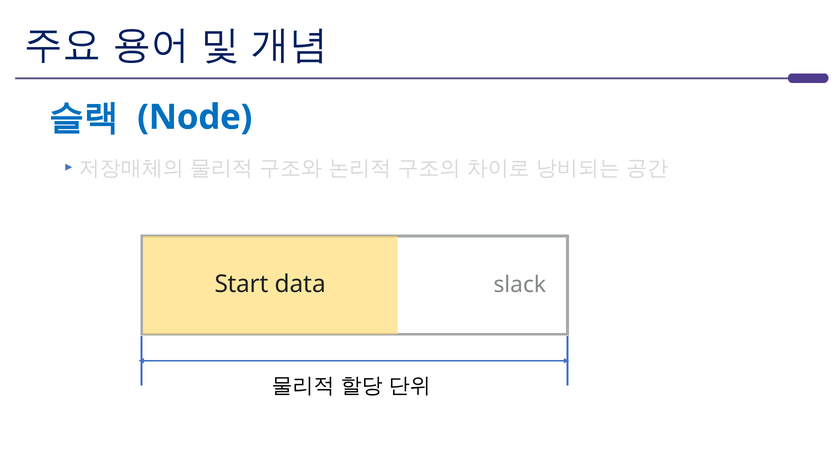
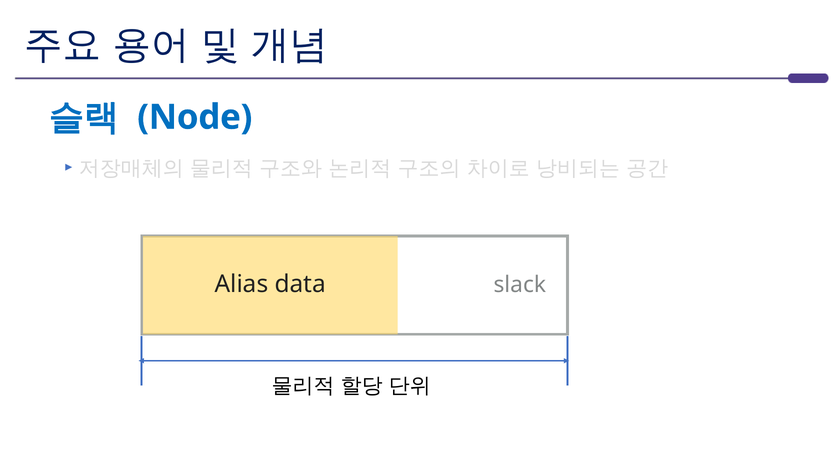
Start: Start -> Alias (242, 284)
